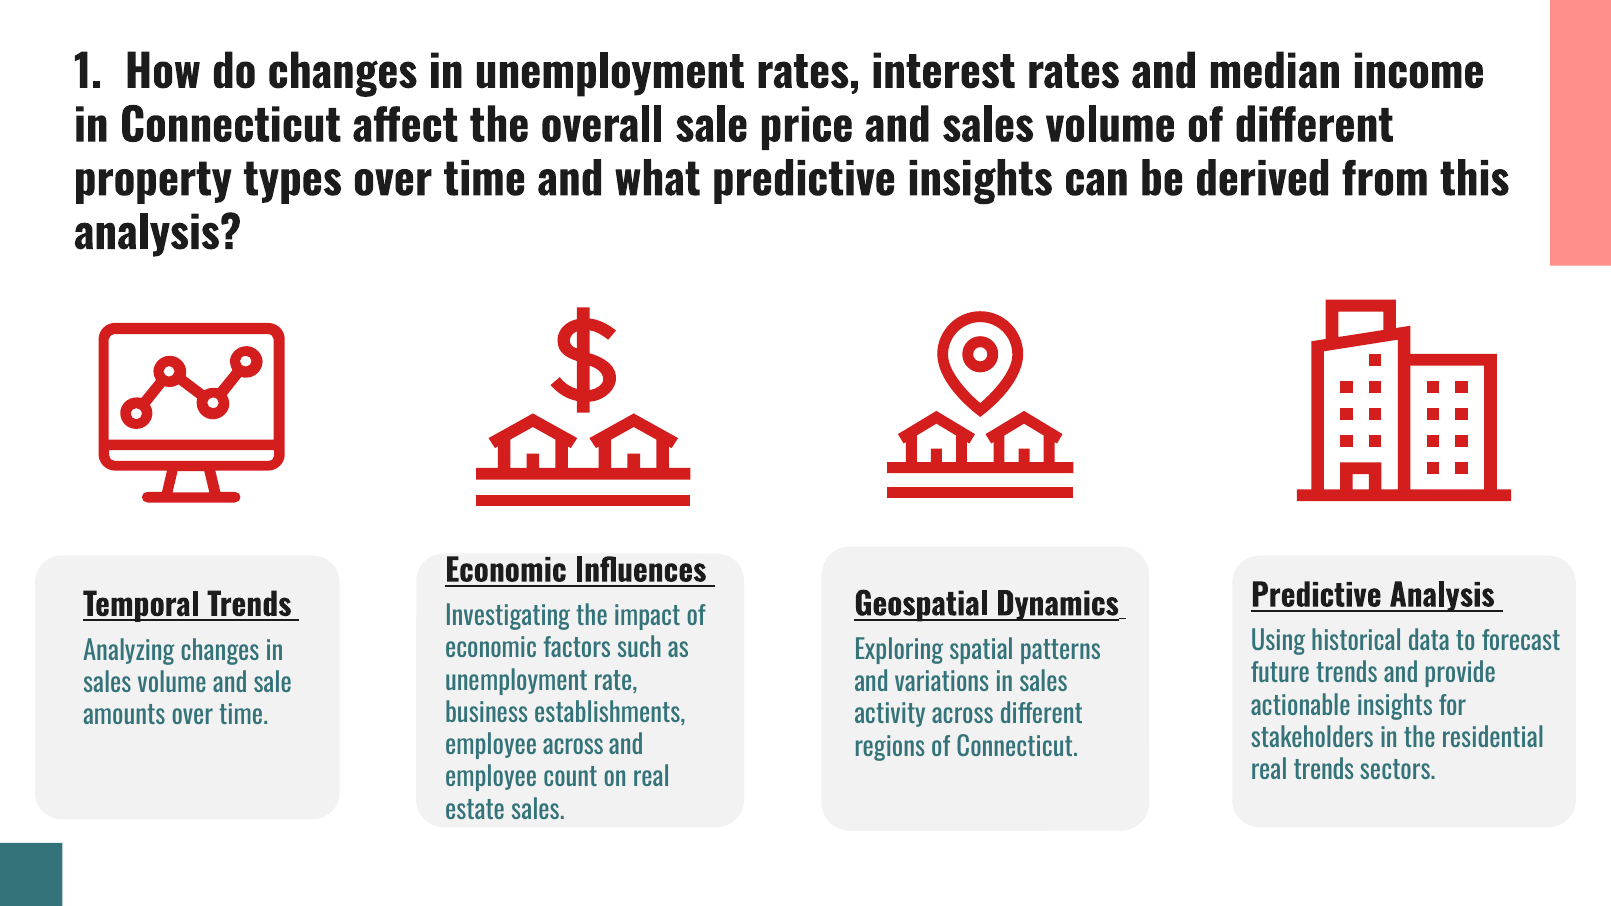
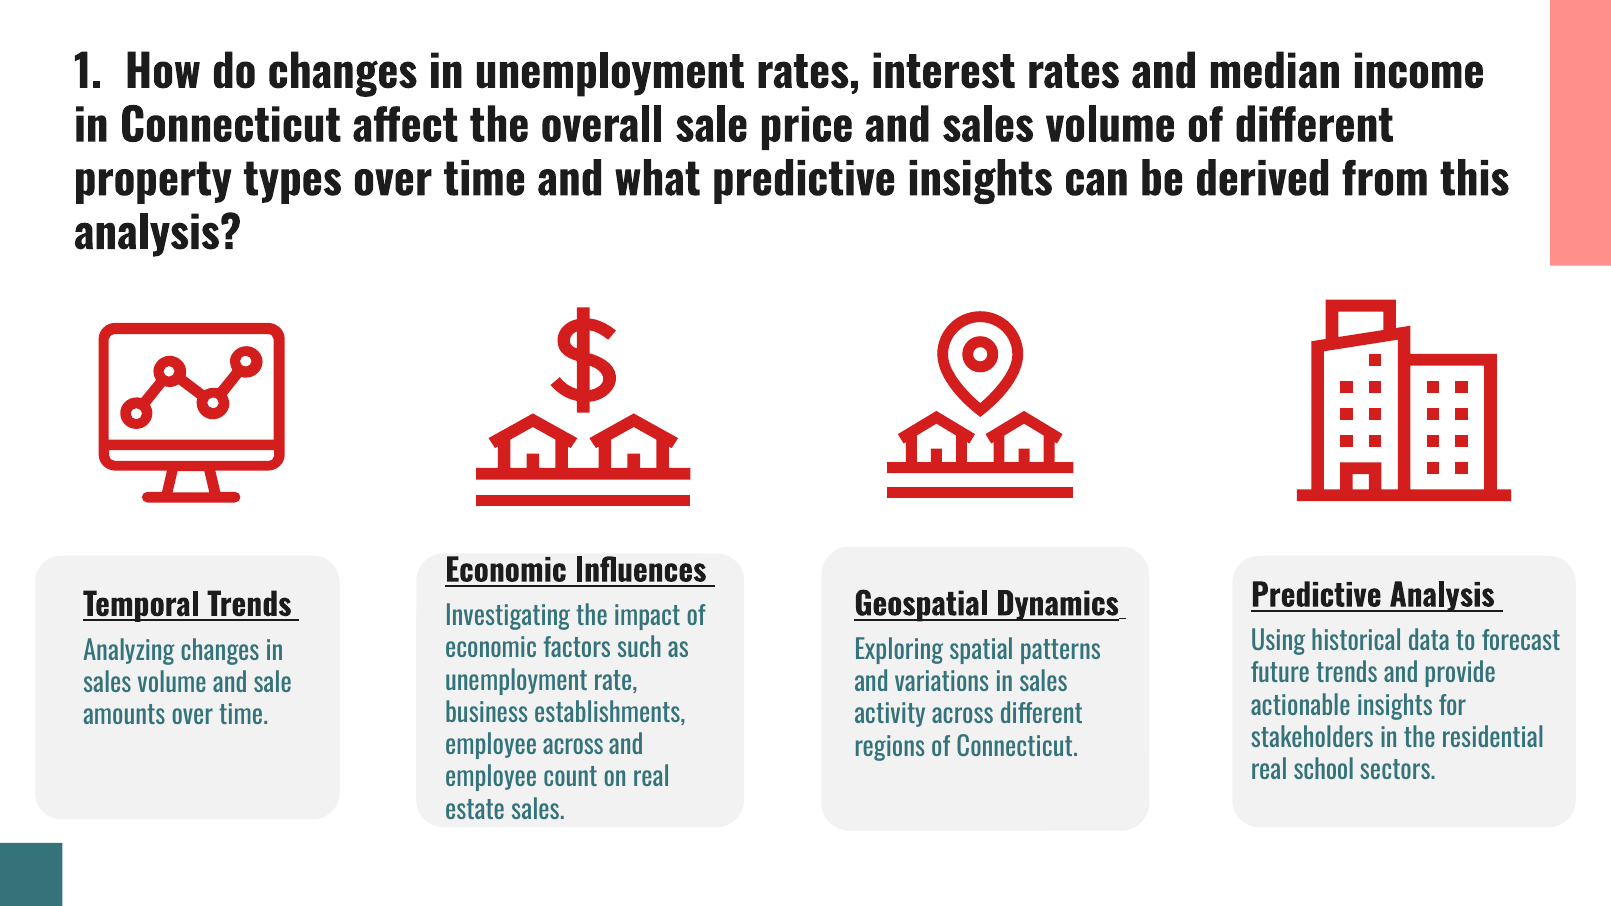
real trends: trends -> school (1324, 771)
